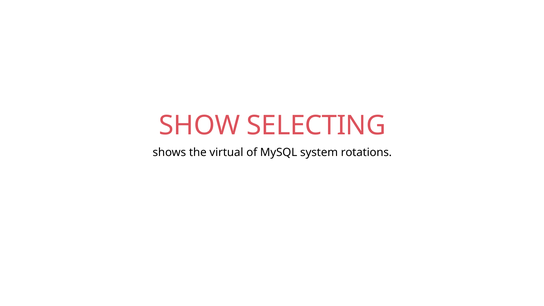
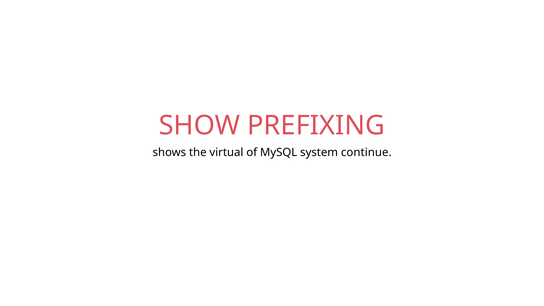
SELECTING: SELECTING -> PREFIXING (316, 126)
rotations: rotations -> continue (366, 152)
